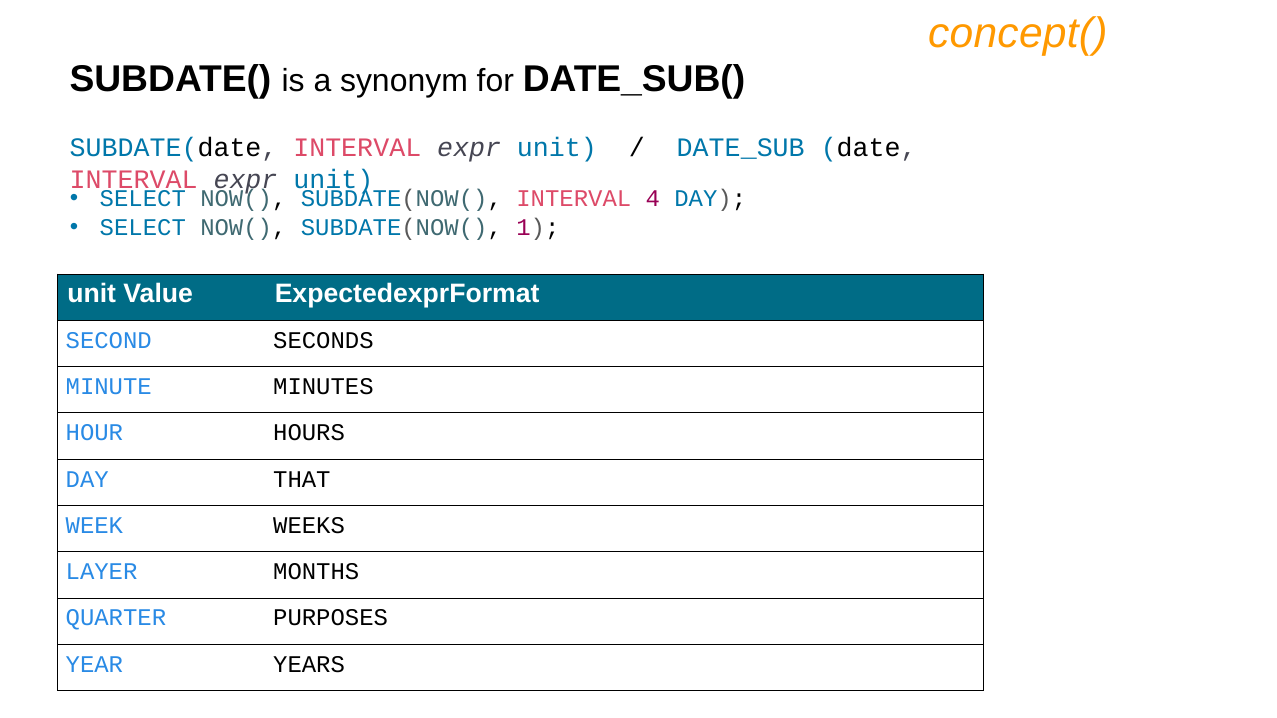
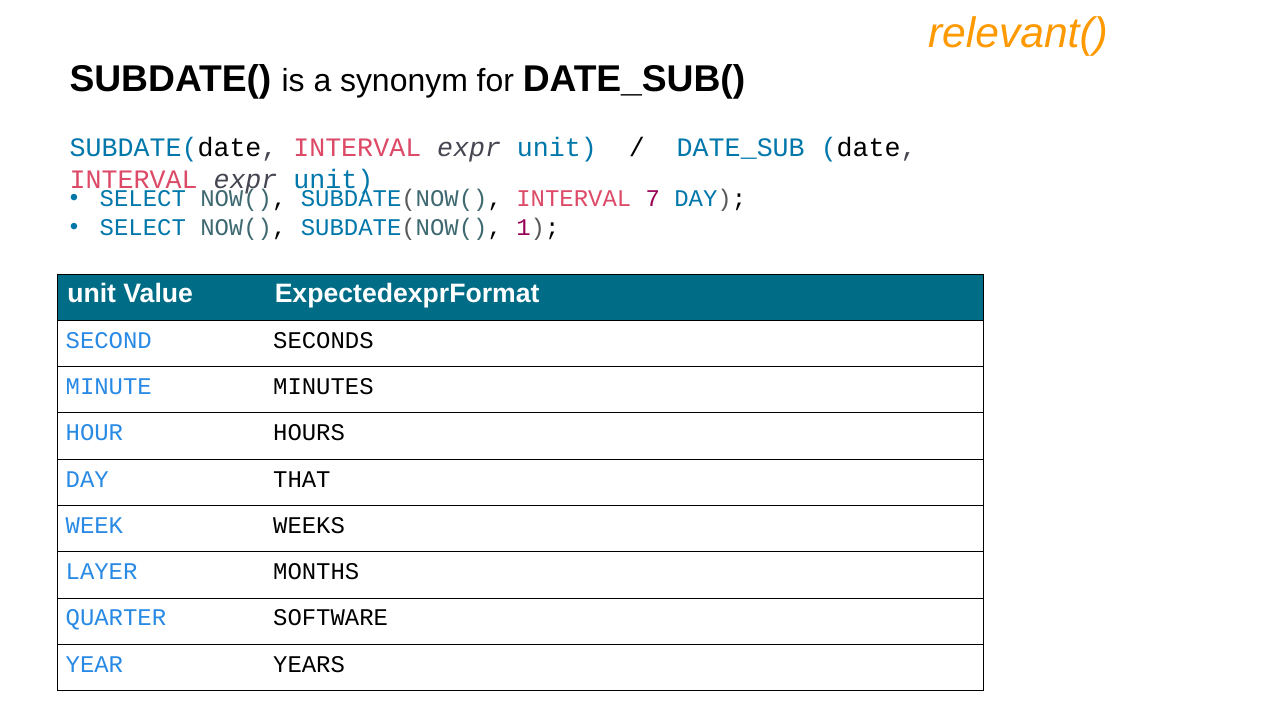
concept(: concept( -> relevant( (1018, 33)
4: 4 -> 7 (653, 199)
PURPOSES: PURPOSES -> SOFTWARE (331, 618)
